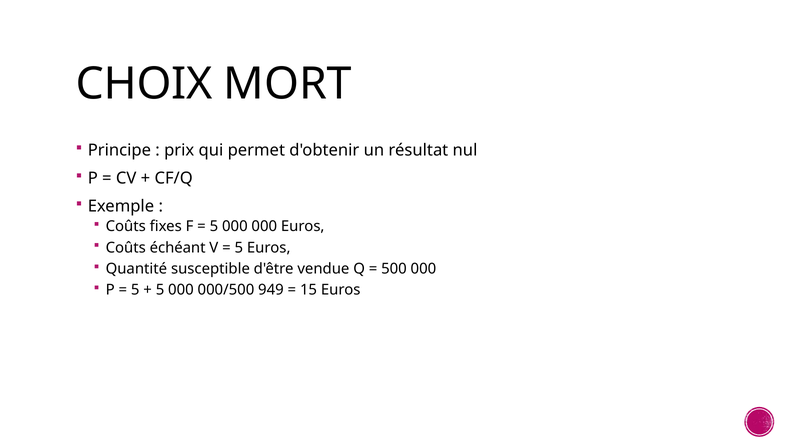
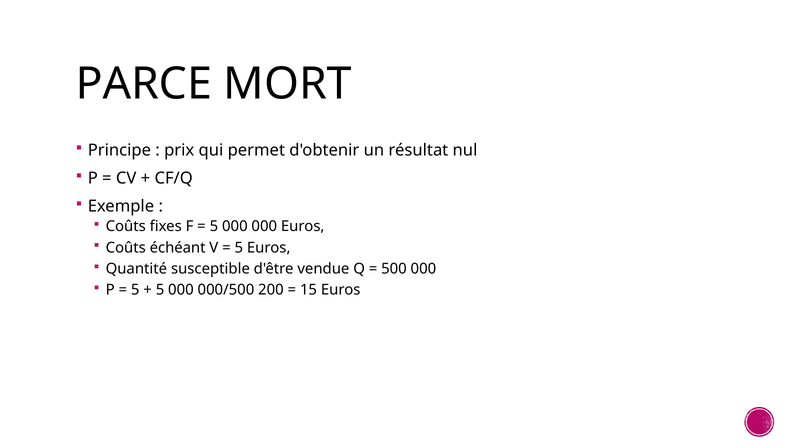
CHOIX: CHOIX -> PARCE (144, 84)
949: 949 -> 200 (271, 290)
